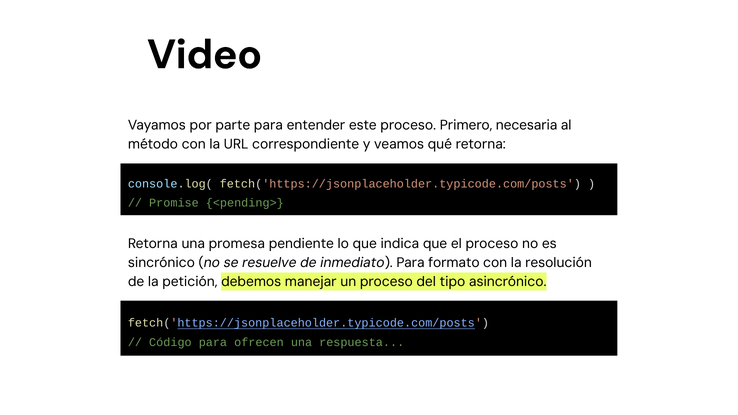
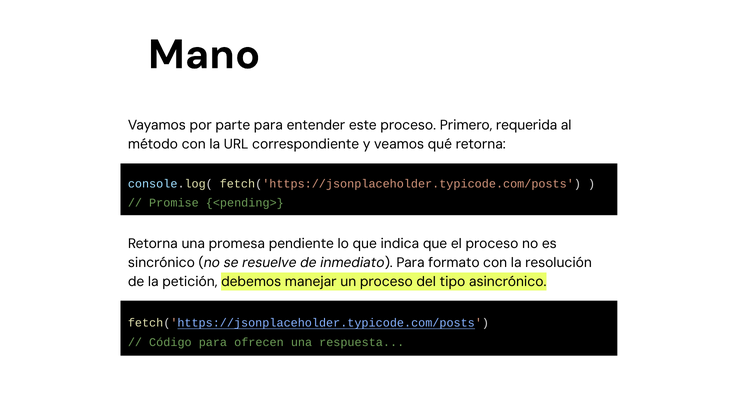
Video: Video -> Mano (204, 55)
necesaria: necesaria -> requerida (527, 125)
